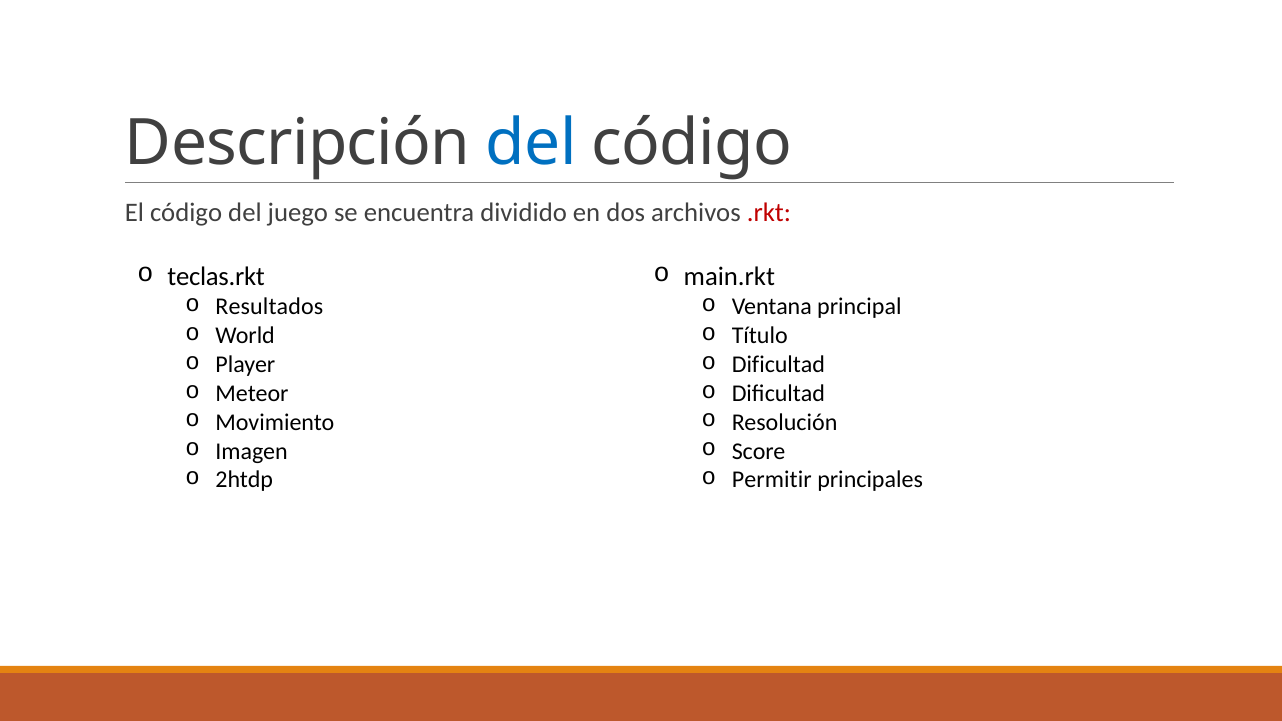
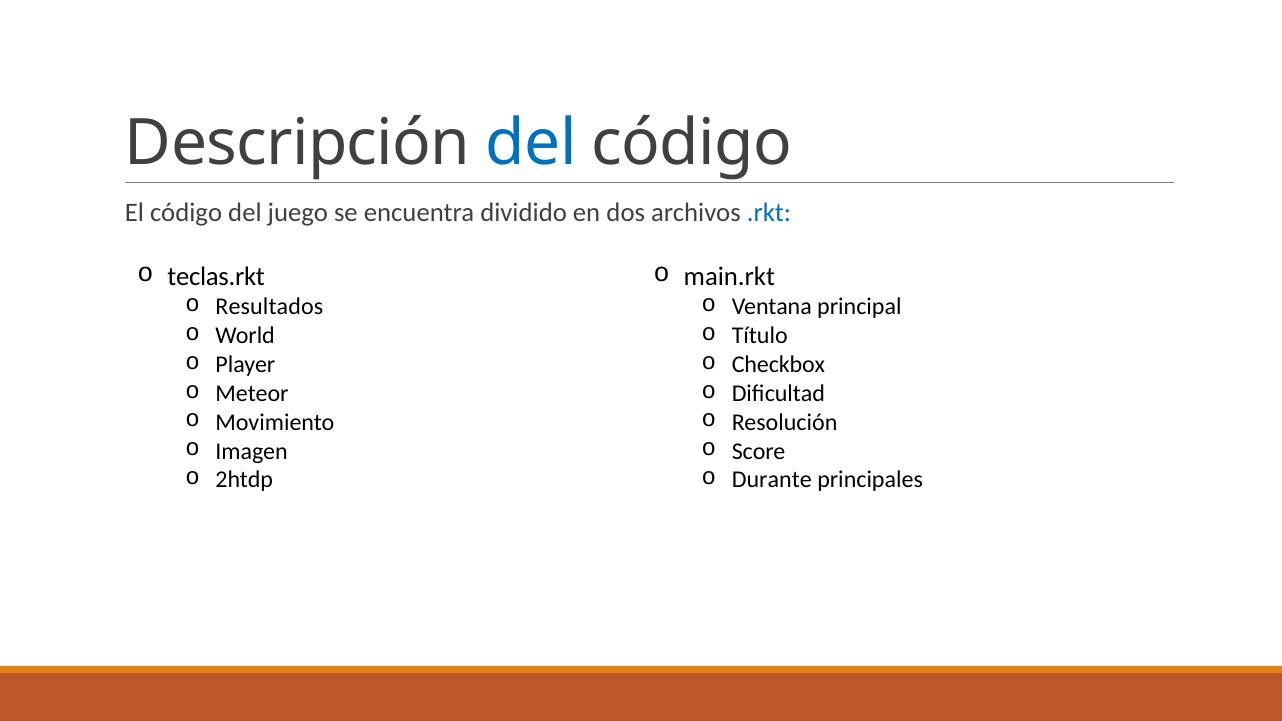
.rkt colour: red -> blue (769, 213)
Dificultad: Dificultad -> Checkbox (778, 365)
Permitir: Permitir -> Durante (772, 480)
